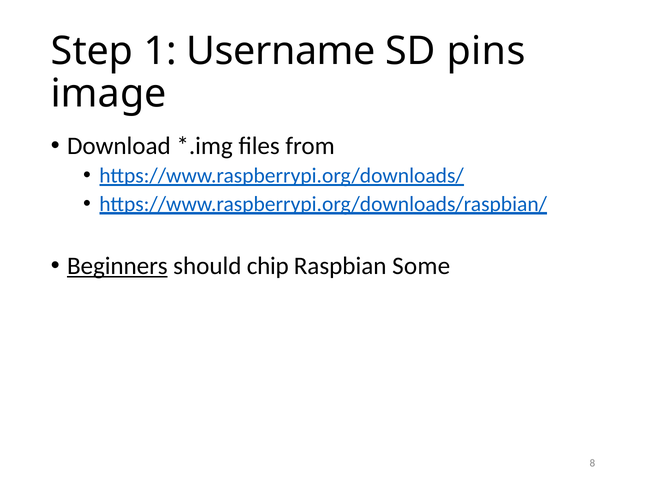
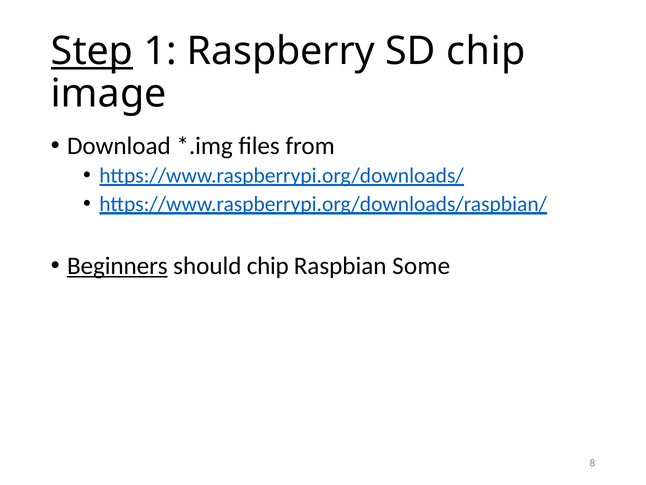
Step underline: none -> present (92, 51)
Username: Username -> Raspberry (281, 51)
SD pins: pins -> chip (486, 51)
